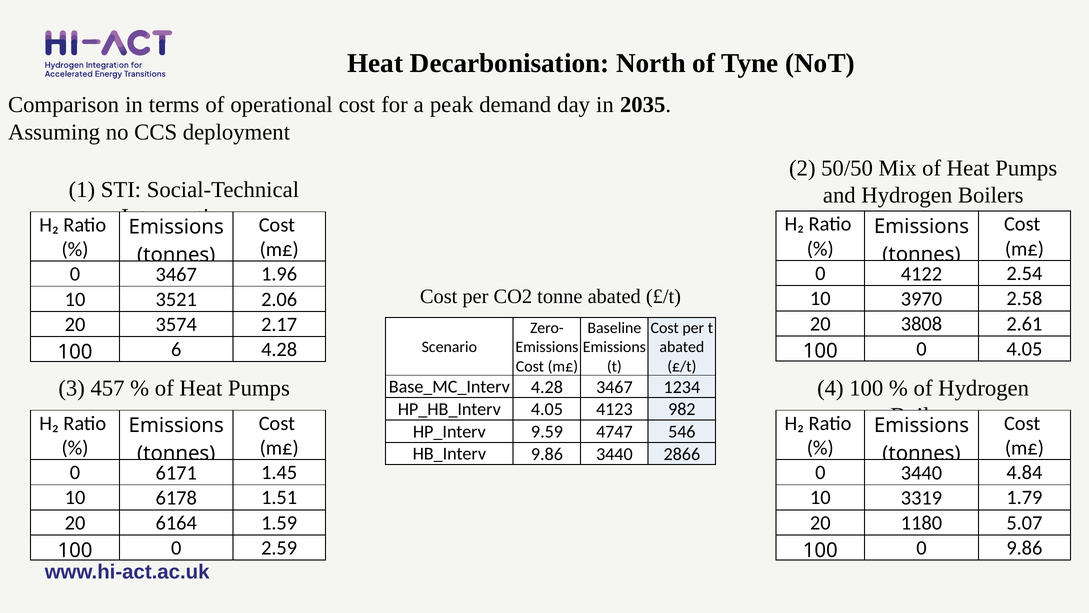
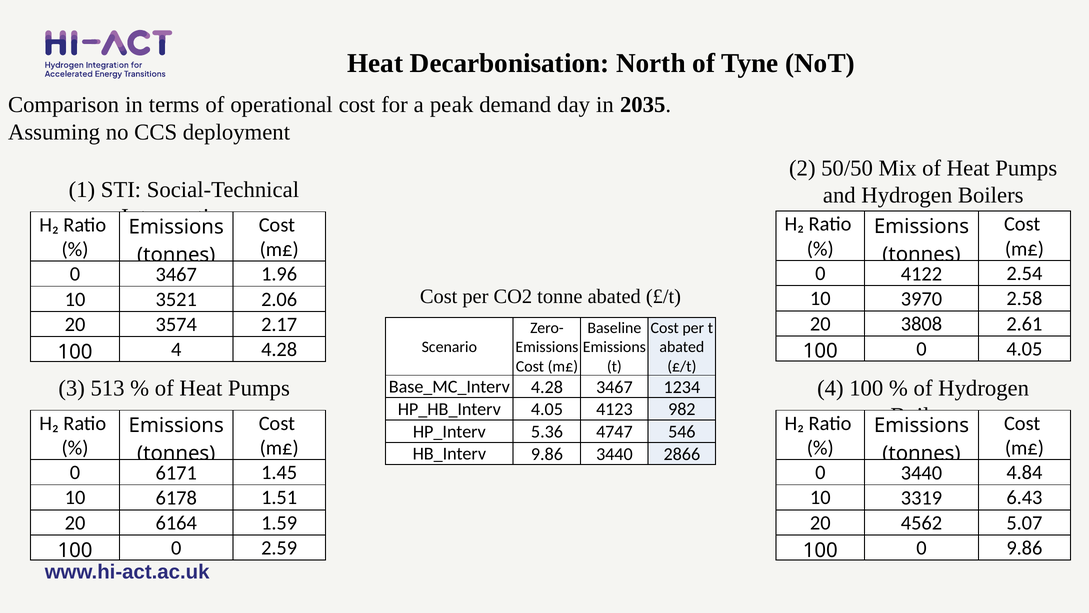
100 6: 6 -> 4 (176, 349)
457: 457 -> 513 (108, 388)
9.59: 9.59 -> 5.36 (547, 431)
1.79: 1.79 -> 6.43 (1024, 497)
1180: 1180 -> 4562 (921, 523)
